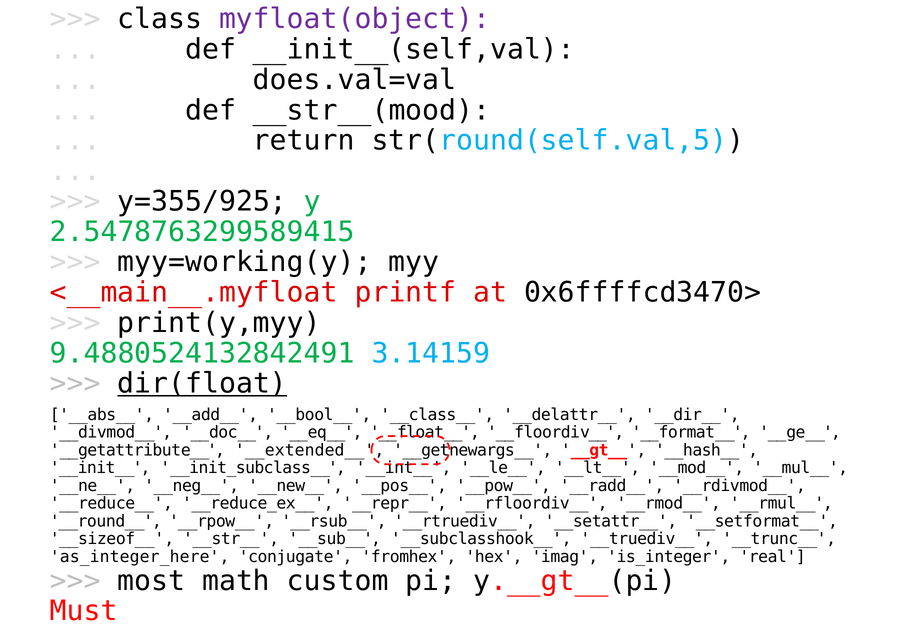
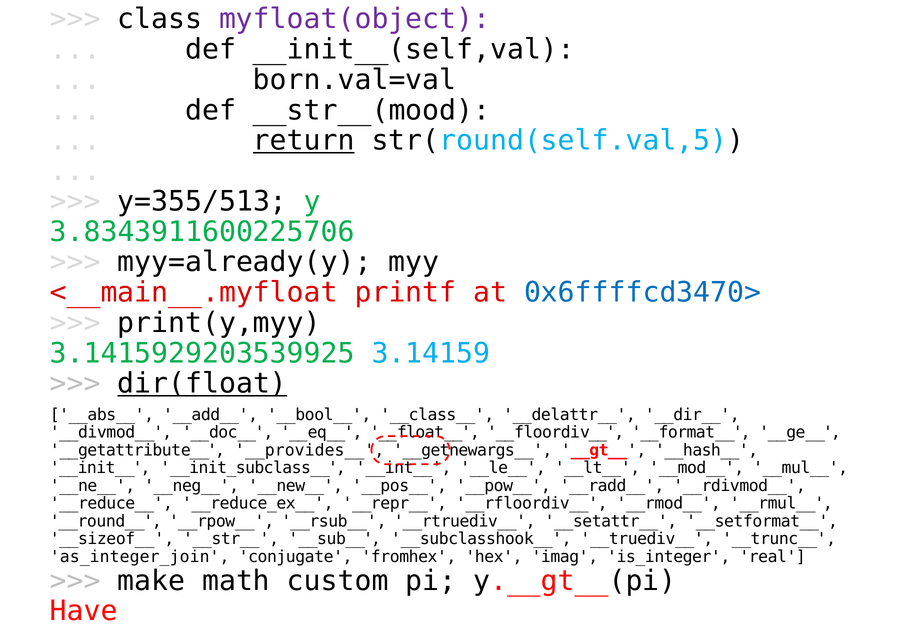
does.val=val: does.val=val -> born.val=val (355, 80)
return underline: none -> present (304, 141)
y=355/925: y=355/925 -> y=355/513 (202, 201)
2.5478763299589415: 2.5478763299589415 -> 3.8343911600225706 (202, 232)
myy=working(y: myy=working(y -> myy=already(y (245, 262)
0x6ffffcd3470> colour: black -> blue (643, 293)
9.4880524132842491: 9.4880524132842491 -> 3.1415929203539925 (202, 353)
__extended__: __extended__ -> __provides__ (310, 450)
as_integer_here: as_integer_here -> as_integer_join (140, 557)
most: most -> make (151, 581)
Must: Must -> Have (84, 611)
